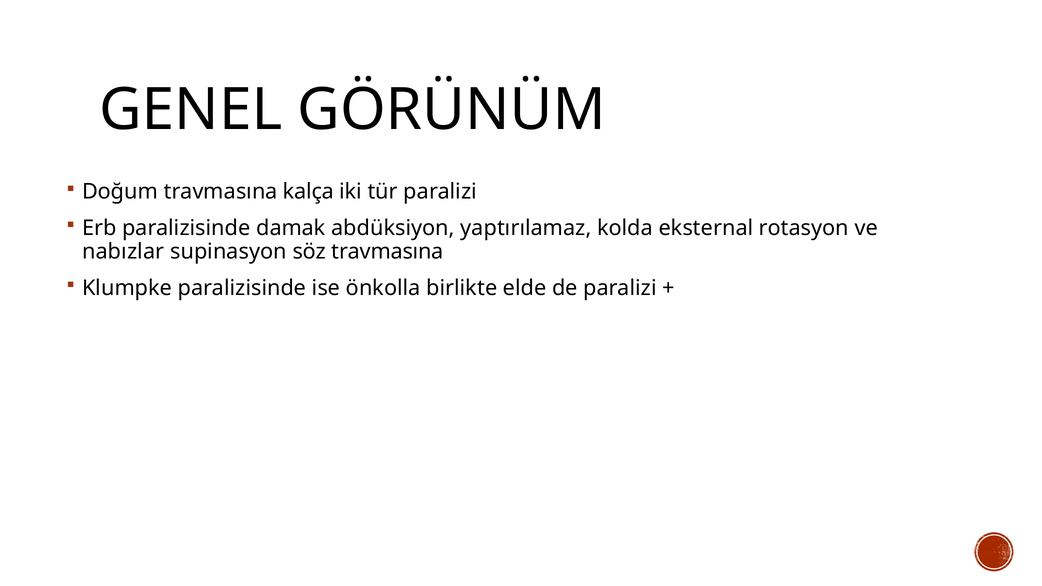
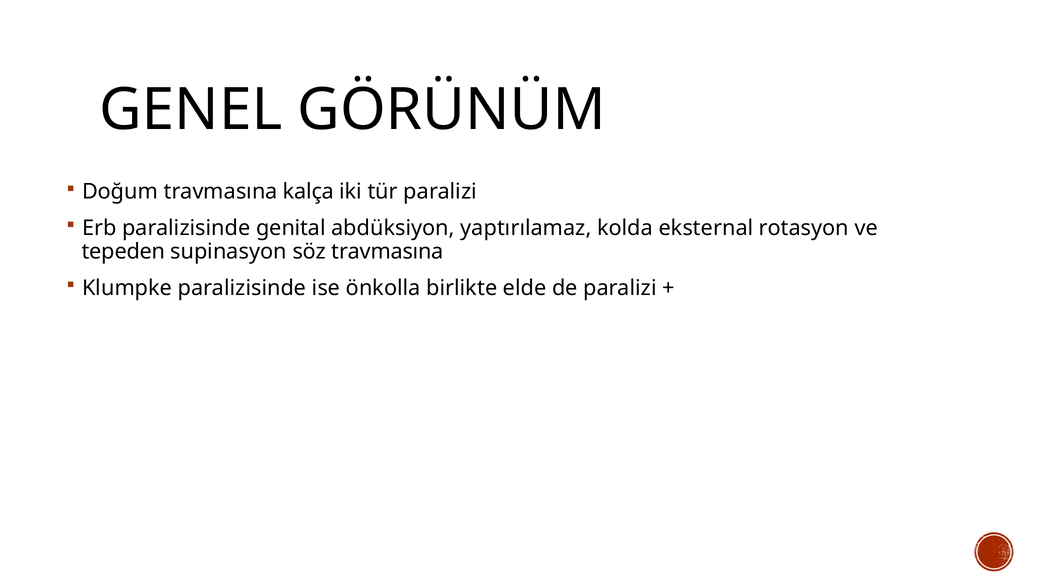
damak: damak -> genital (291, 228)
nabızlar: nabızlar -> tepeden (123, 252)
